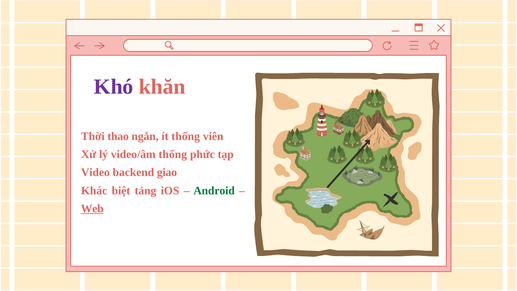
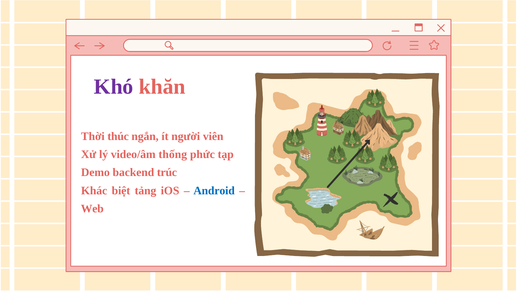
thao: thao -> thúc (118, 136)
ít thống: thống -> người (186, 136)
Video: Video -> Demo (95, 172)
giao: giao -> trúc (167, 172)
Android colour: green -> blue (214, 190)
Web underline: present -> none (92, 209)
